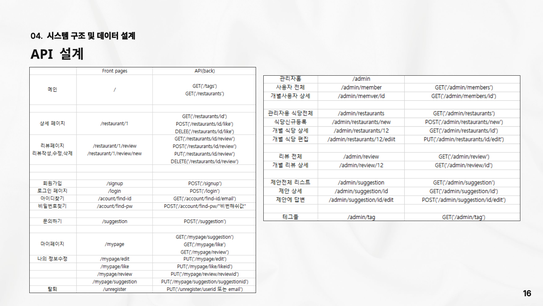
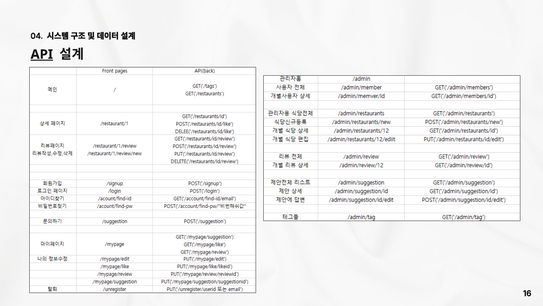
API underline: none -> present (42, 54)
